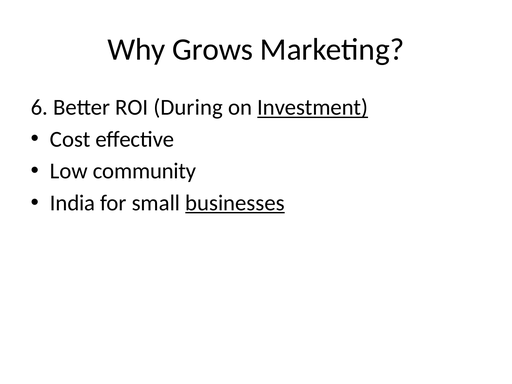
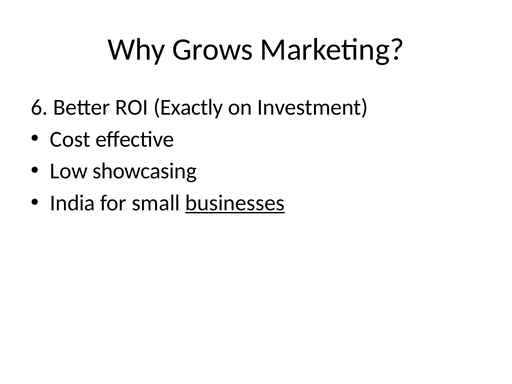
During: During -> Exactly (188, 107)
Investment underline: present -> none (313, 107)
community: community -> showcasing (145, 171)
